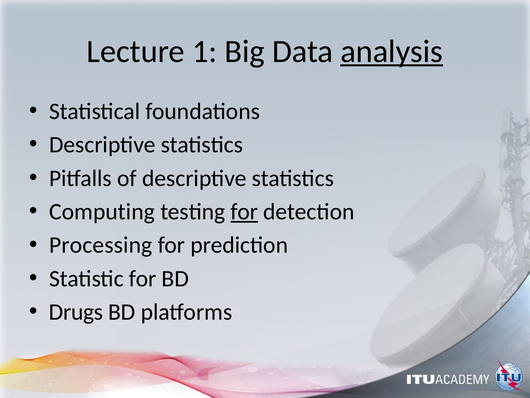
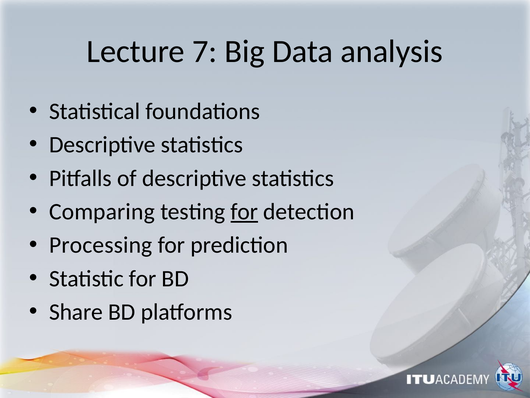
1: 1 -> 7 (205, 51)
analysis underline: present -> none (392, 51)
Computing: Computing -> Comparing (102, 211)
Drugs: Drugs -> Share (76, 312)
